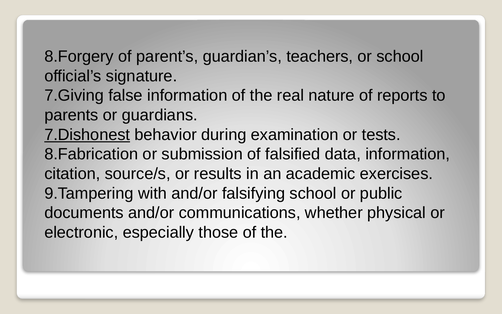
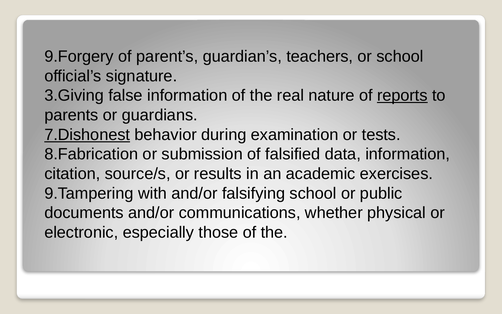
8.Forgery: 8.Forgery -> 9.Forgery (79, 56)
7.Giving: 7.Giving -> 3.Giving (74, 96)
reports underline: none -> present (402, 96)
